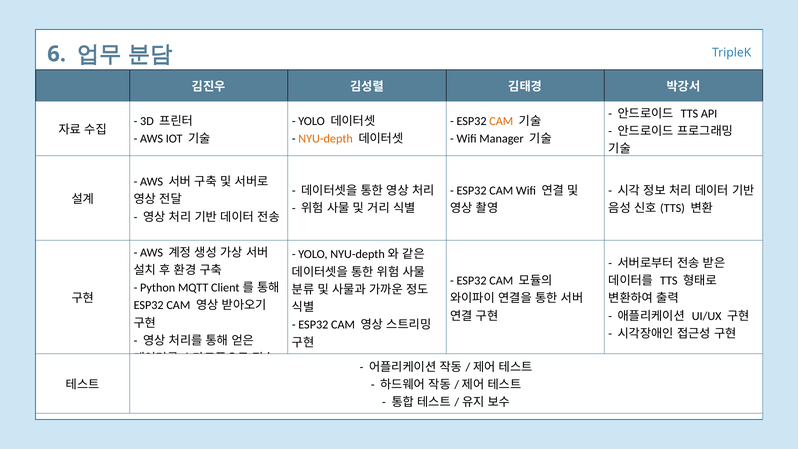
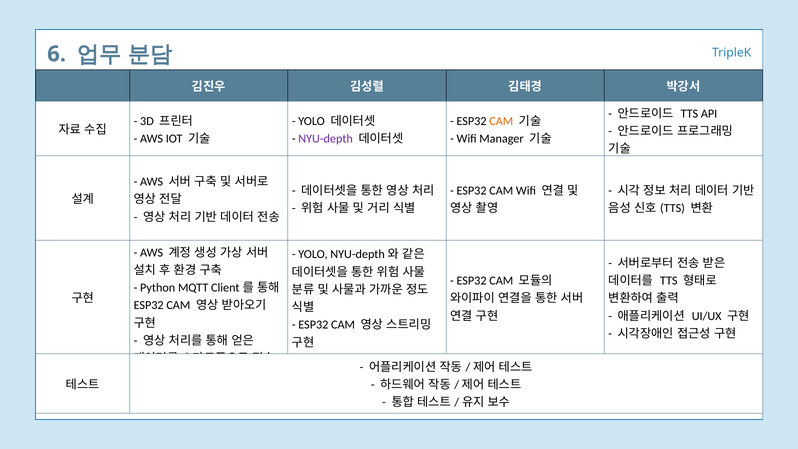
NYU-depth colour: orange -> purple (326, 139)
